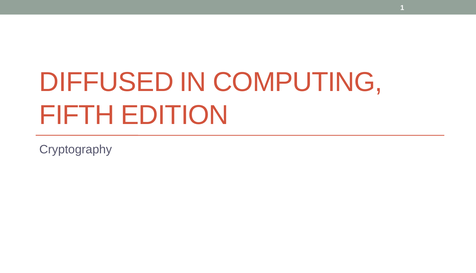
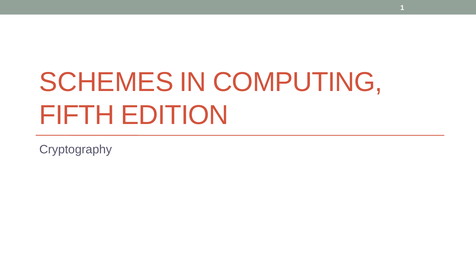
DIFFUSED: DIFFUSED -> SCHEMES (106, 82)
